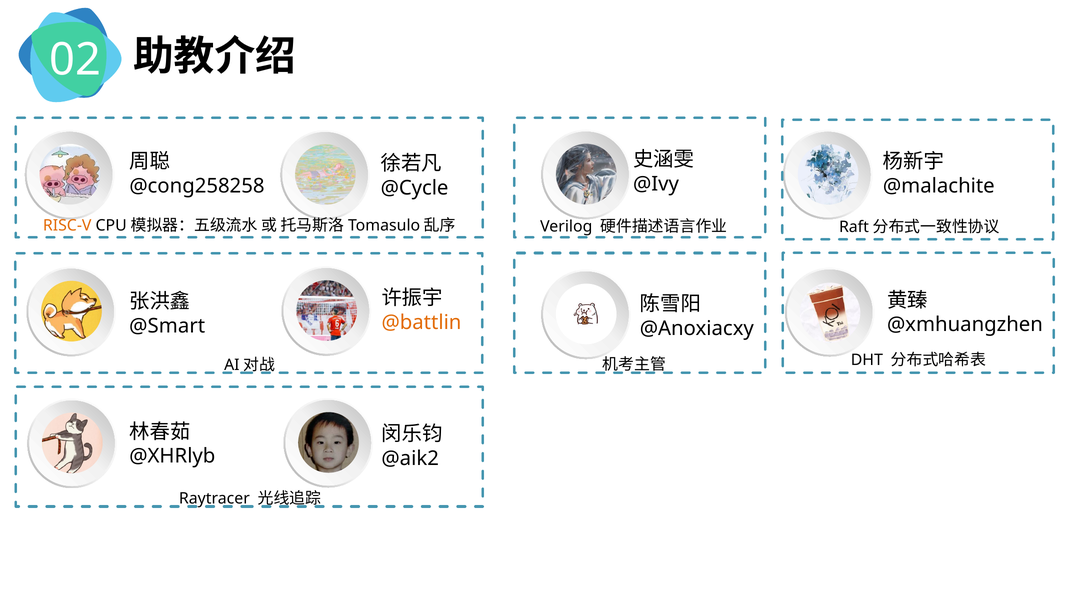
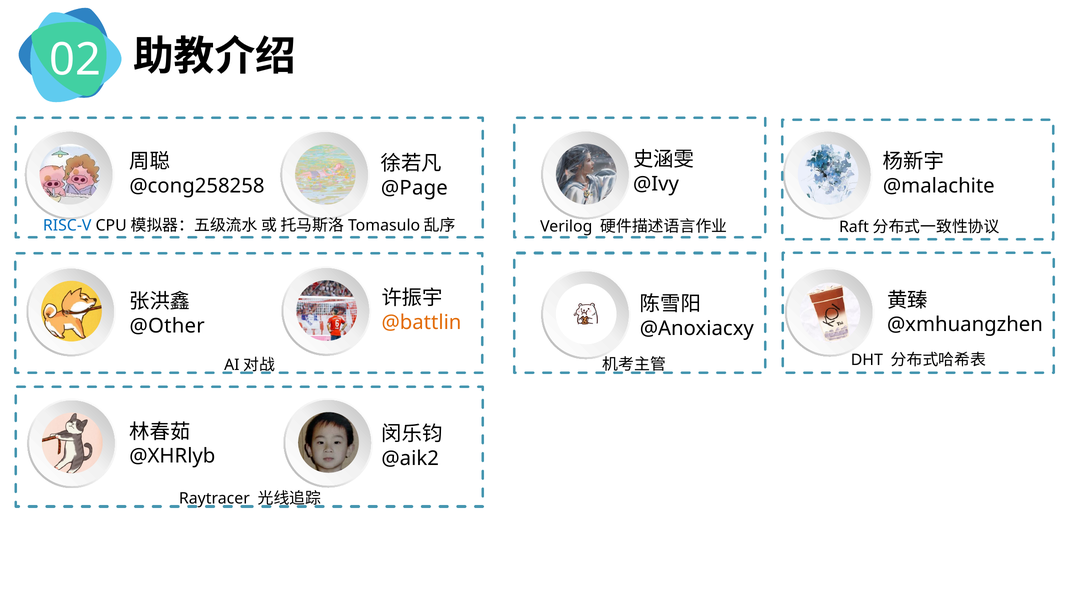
@Cycle: @Cycle -> @Page (414, 188)
RISC-V colour: orange -> blue (67, 225)
@Smart: @Smart -> @Other (167, 326)
